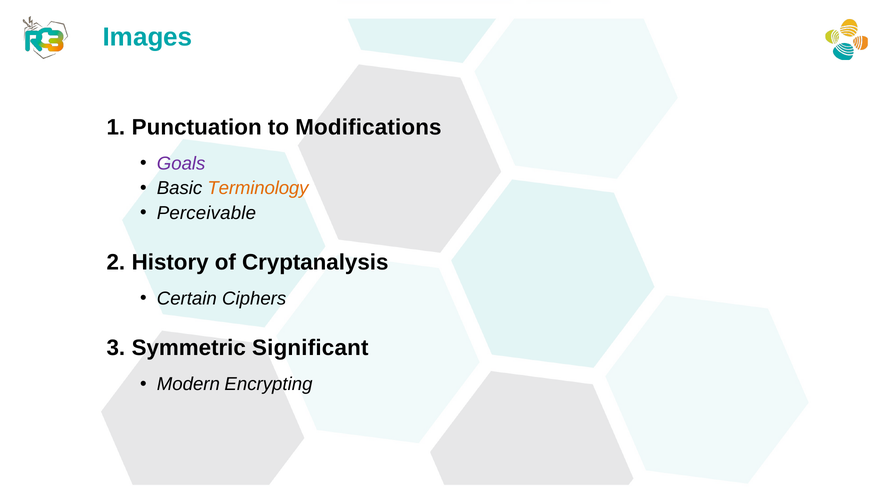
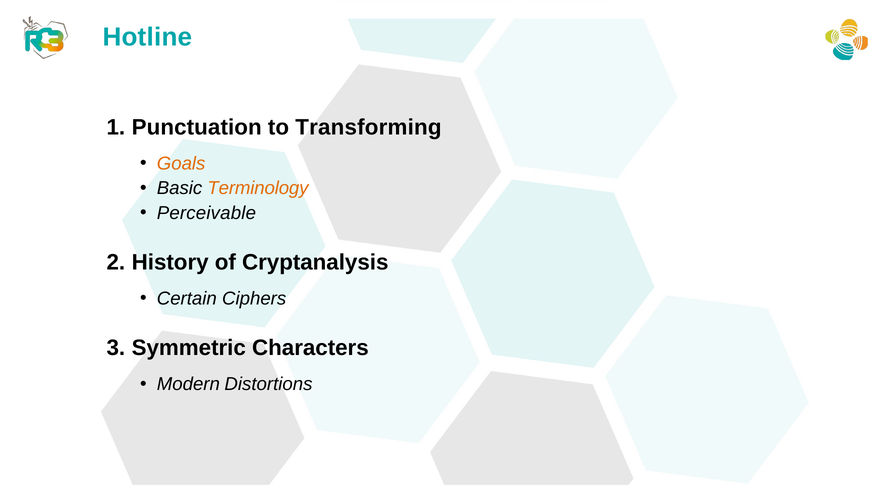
Images: Images -> Hotline (147, 37)
Modifications: Modifications -> Transforming (368, 127)
Goals colour: purple -> orange (181, 163)
Significant: Significant -> Characters (310, 348)
Encrypting: Encrypting -> Distortions (268, 384)
